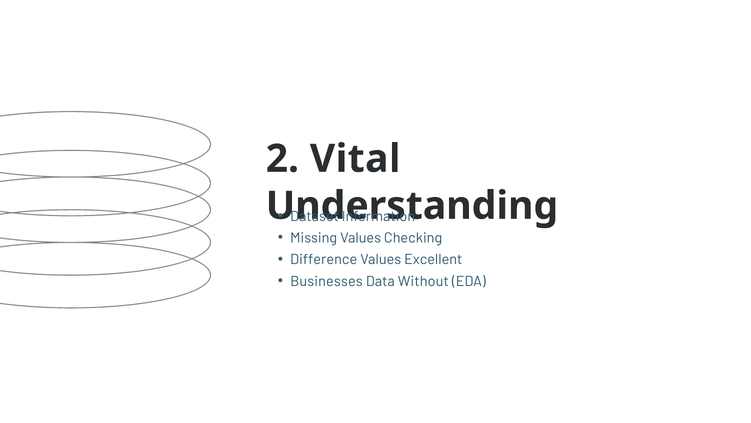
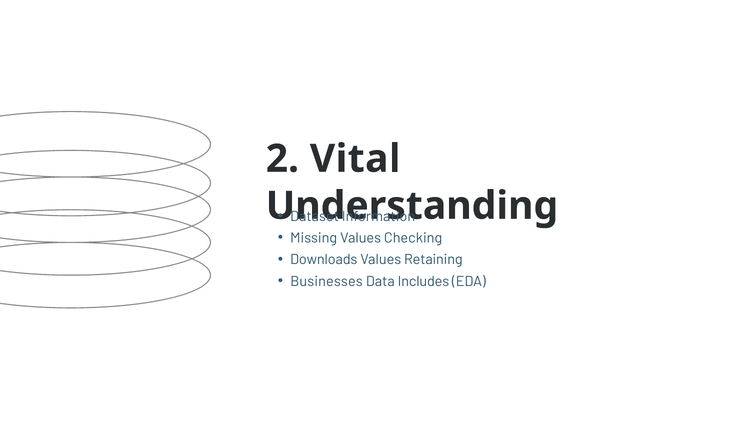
Difference: Difference -> Downloads (324, 259)
Excellent: Excellent -> Retaining (433, 259)
Without: Without -> Includes (423, 281)
